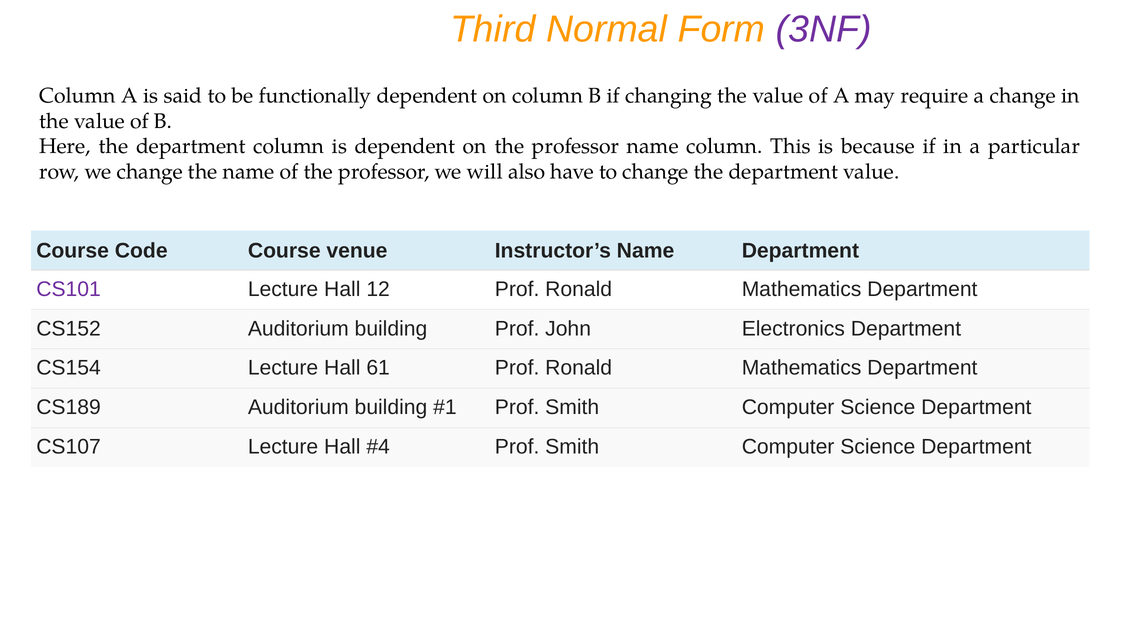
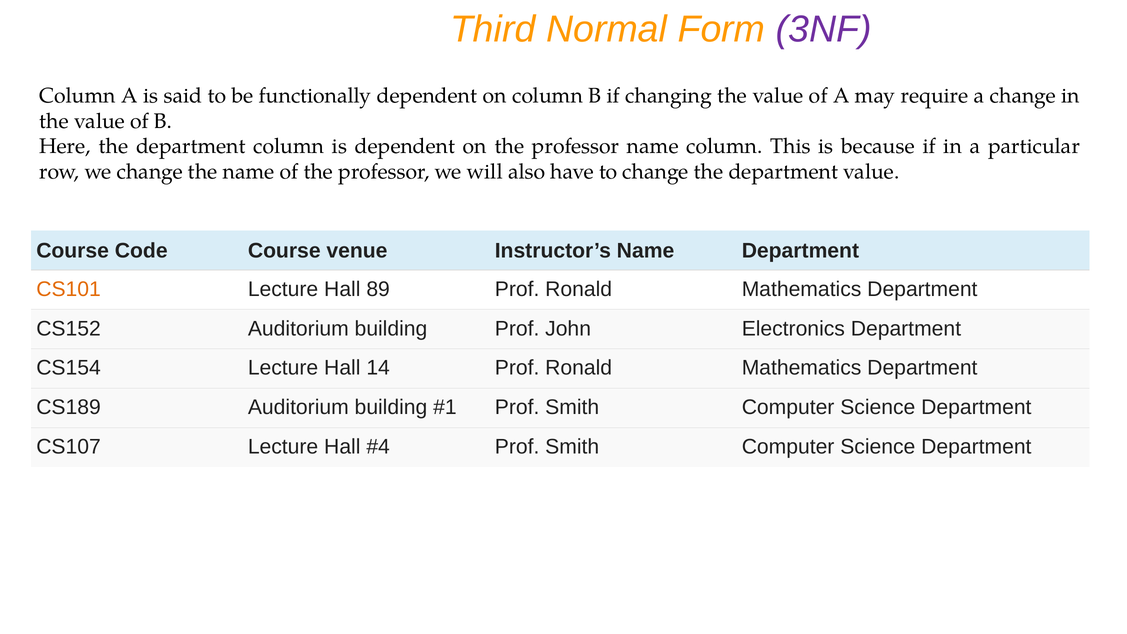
CS101 colour: purple -> orange (69, 289)
12: 12 -> 89 (378, 289)
61: 61 -> 14 (378, 368)
